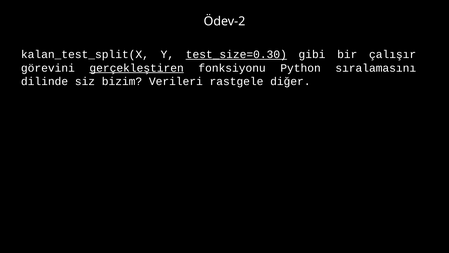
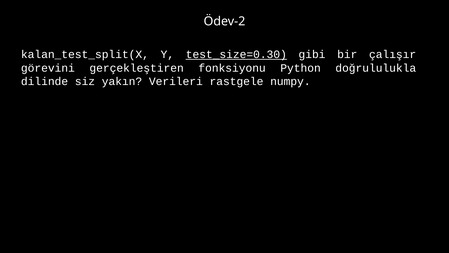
gerçekleştiren underline: present -> none (137, 68)
sıralamasını: sıralamasını -> doğrululukla (376, 68)
bizim: bizim -> yakın (122, 81)
diğer: diğer -> numpy (290, 81)
